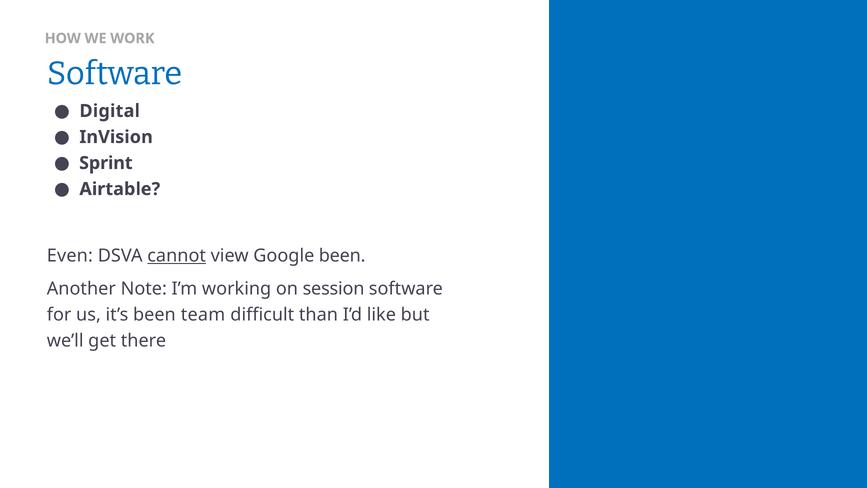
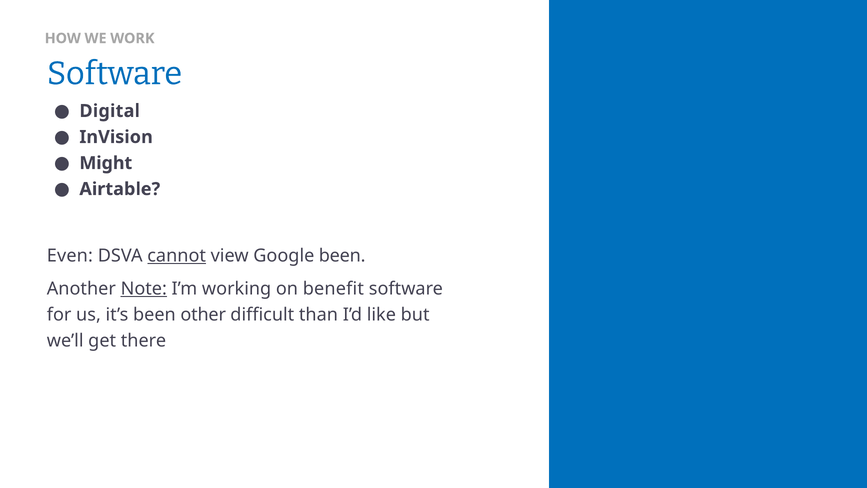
Sprint: Sprint -> Might (106, 163)
Note underline: none -> present (144, 289)
session: session -> benefit (333, 289)
team: team -> other (203, 315)
